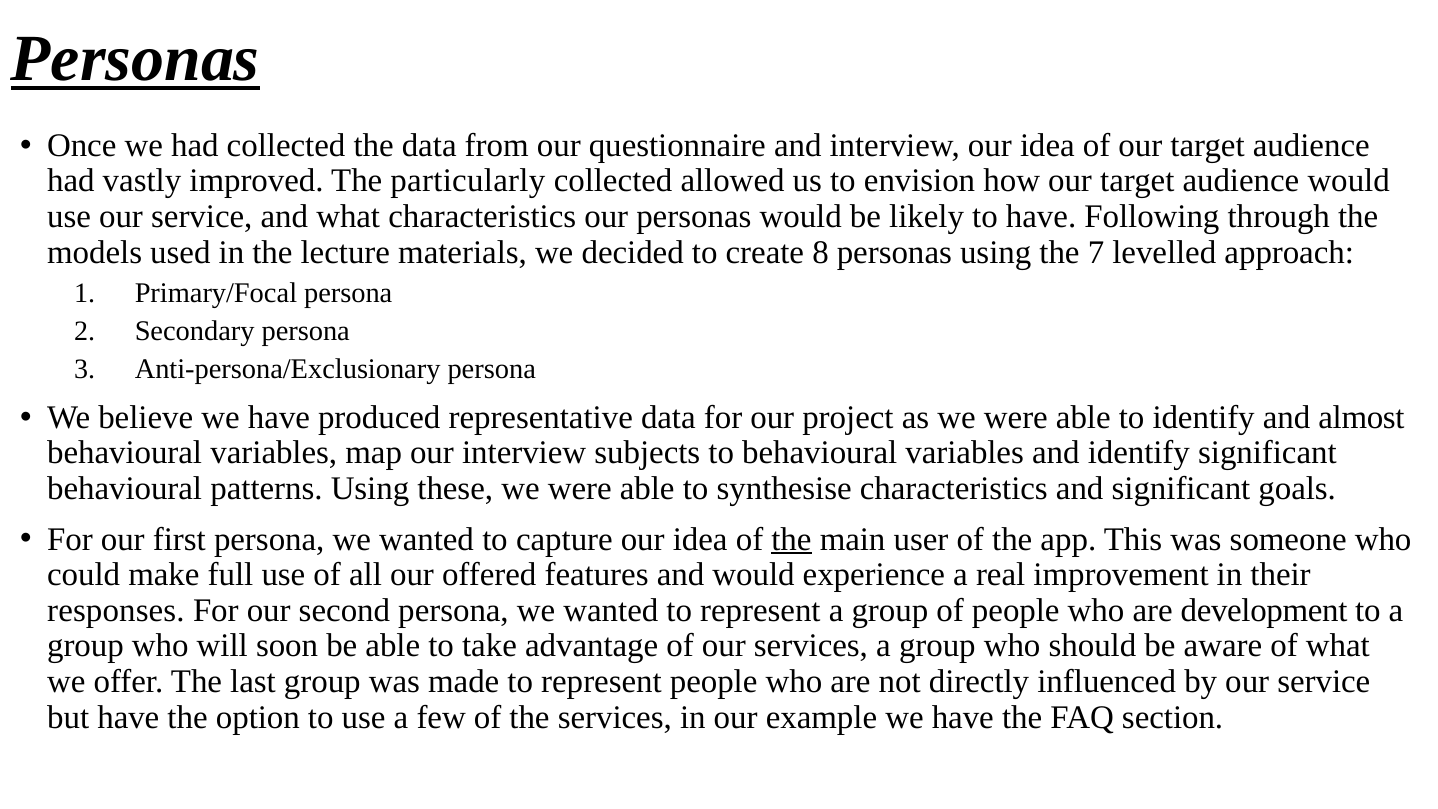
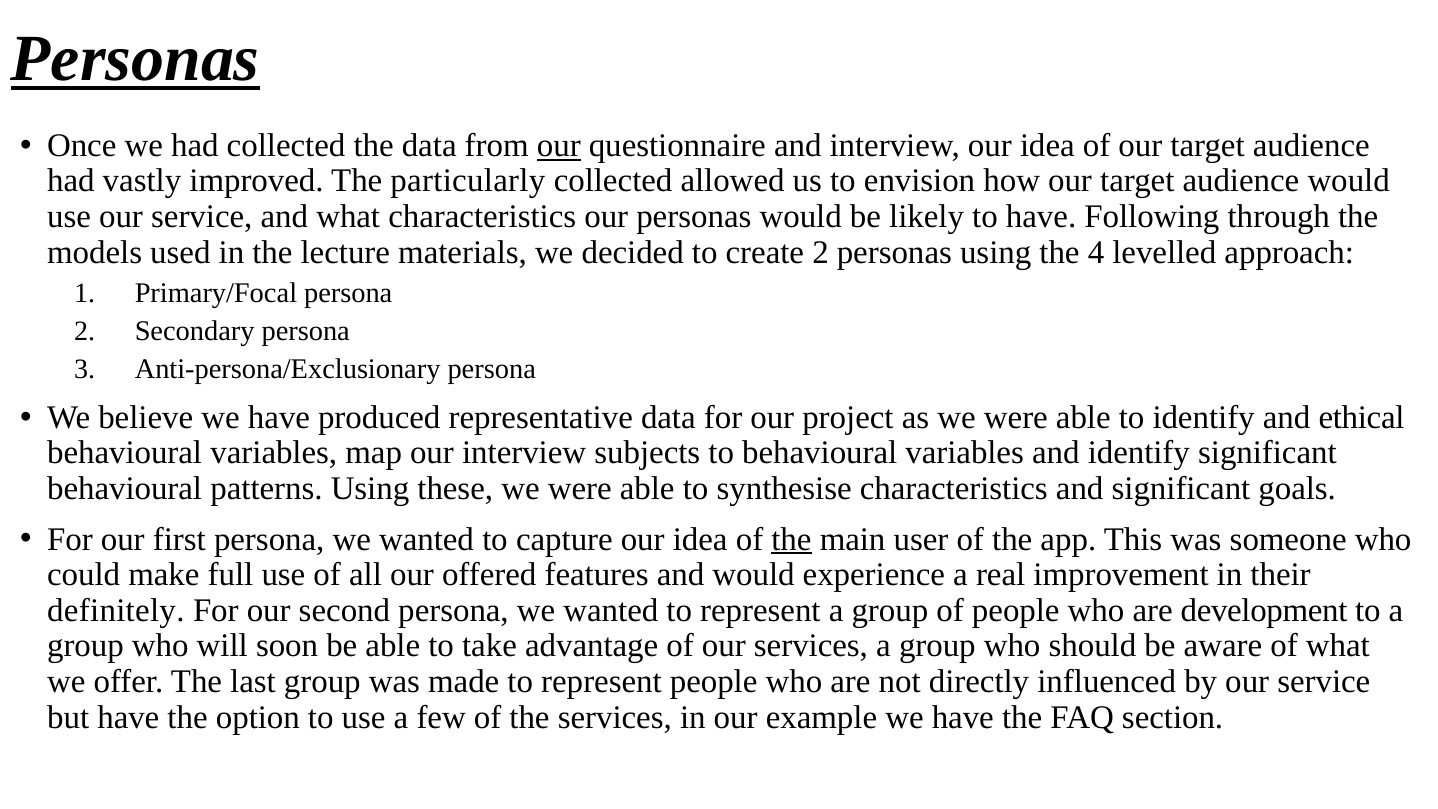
our underline: none -> present (559, 145)
create 8: 8 -> 2 (821, 252)
7: 7 -> 4 (1096, 252)
almost: almost -> ethical (1361, 417)
responses: responses -> definitely (116, 610)
